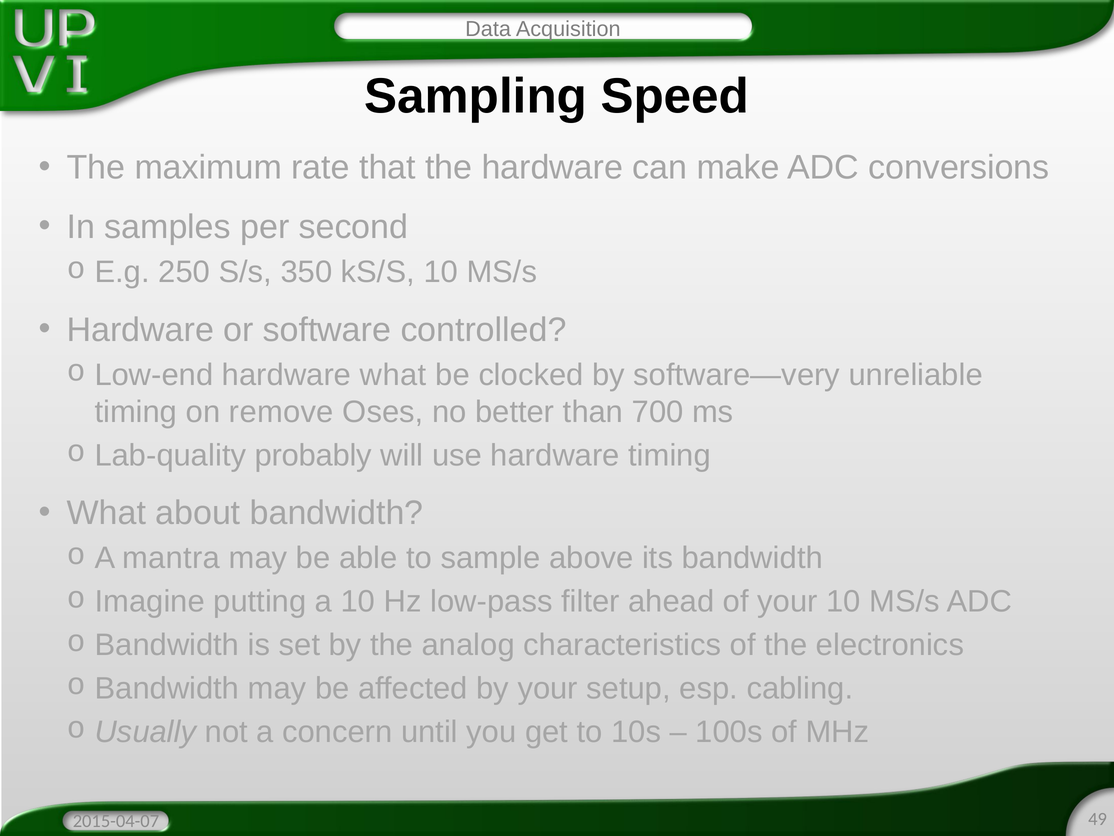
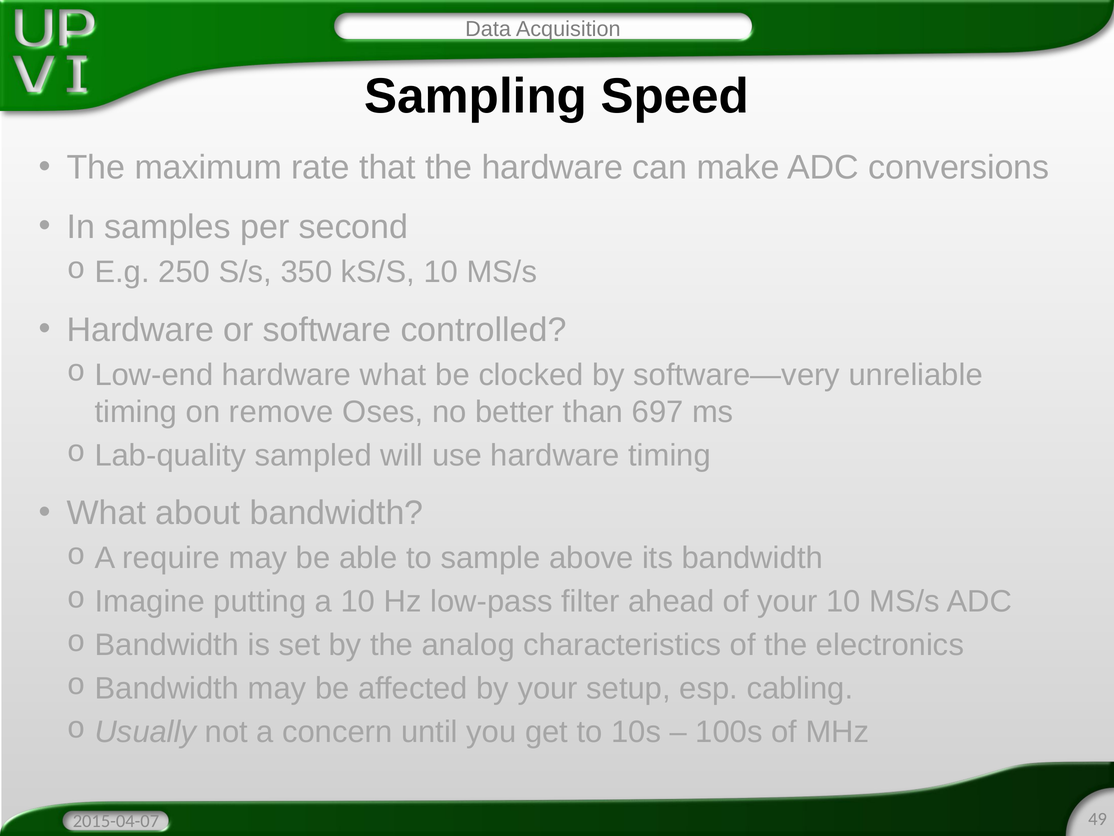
700: 700 -> 697 (658, 412)
probably: probably -> sampled (313, 455)
mantra: mantra -> require (171, 558)
